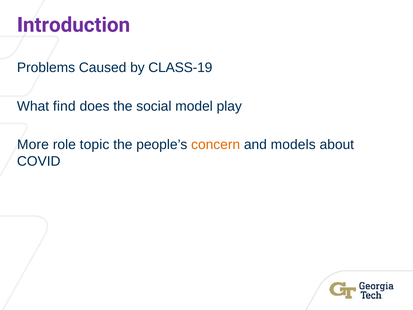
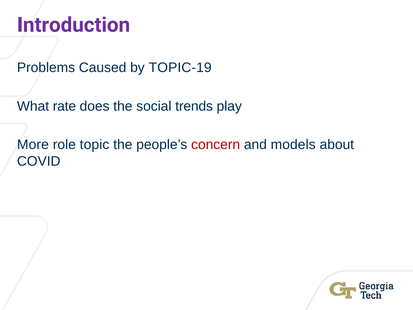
CLASS-19: CLASS-19 -> TOPIC-19 (180, 68)
find: find -> rate (64, 106)
model: model -> trends (194, 106)
concern colour: orange -> red (216, 145)
